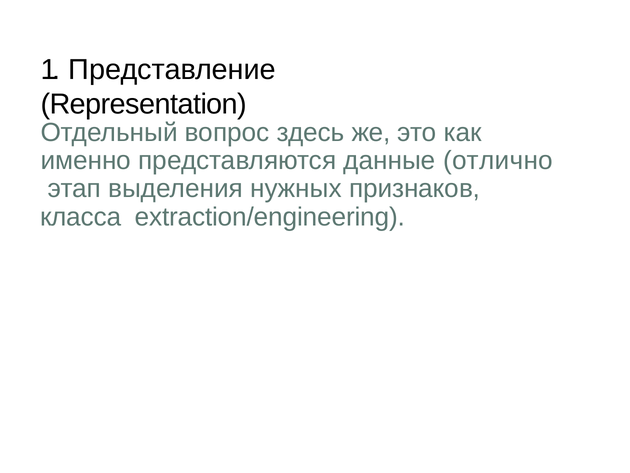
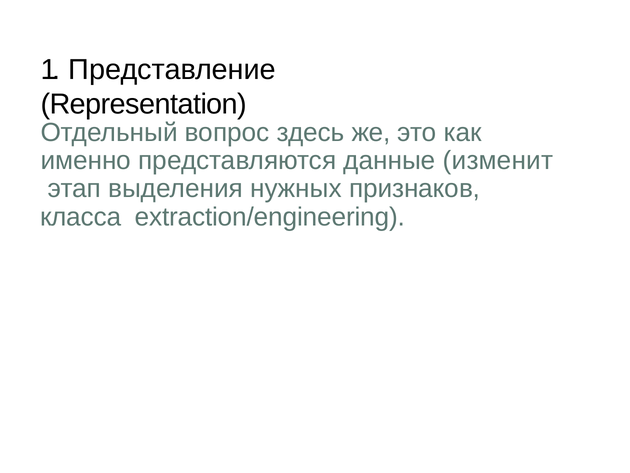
отлично: отлично -> изменит (498, 161)
